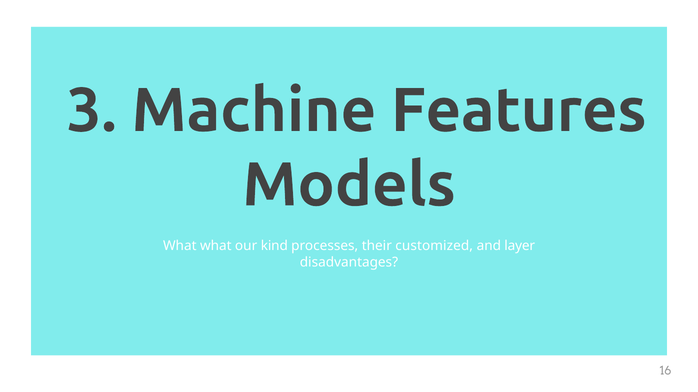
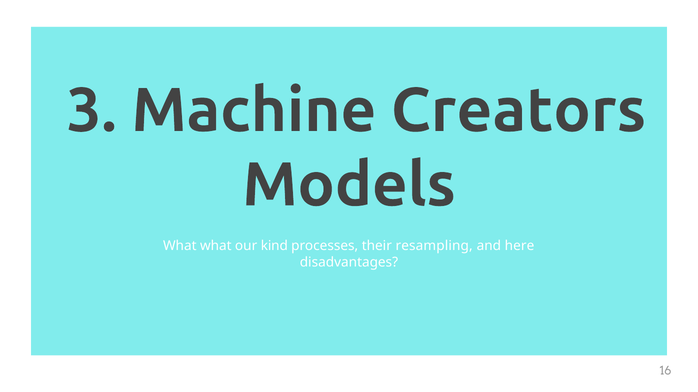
Features: Features -> Creators (518, 111)
customized: customized -> resampling (434, 246)
layer: layer -> here (520, 246)
